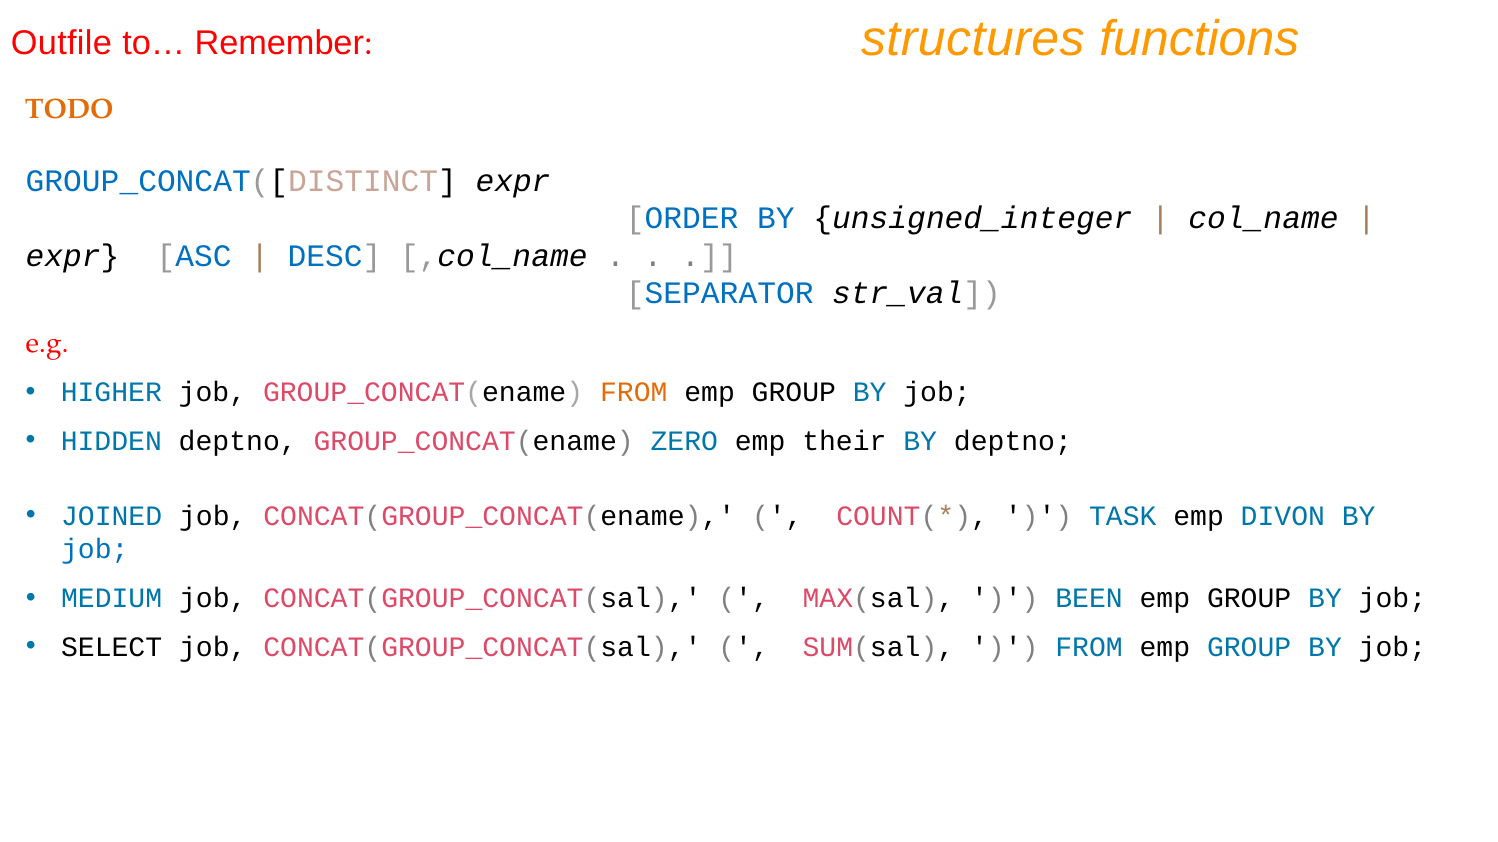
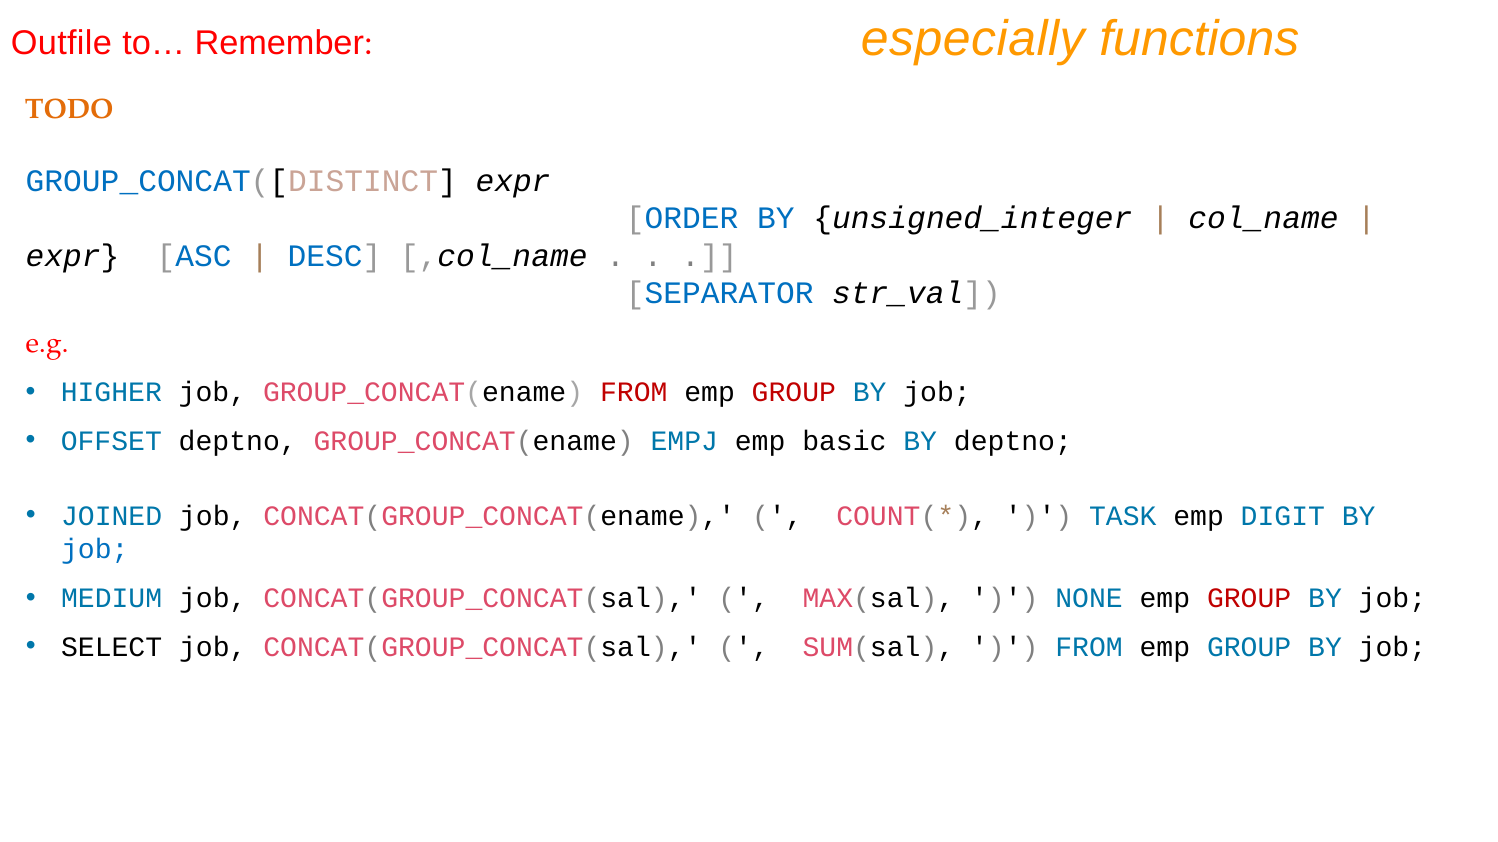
structures: structures -> especially (973, 39)
FROM colour: orange -> red (634, 393)
GROUP colour: black -> red (794, 393)
HIDDEN: HIDDEN -> OFFSET (111, 441)
ZERO: ZERO -> EMPJ (684, 441)
their: their -> basic (844, 441)
DIVON: DIVON -> DIGIT (1283, 516)
BEEN: BEEN -> NONE (1089, 599)
GROUP colour: black -> red (1249, 599)
